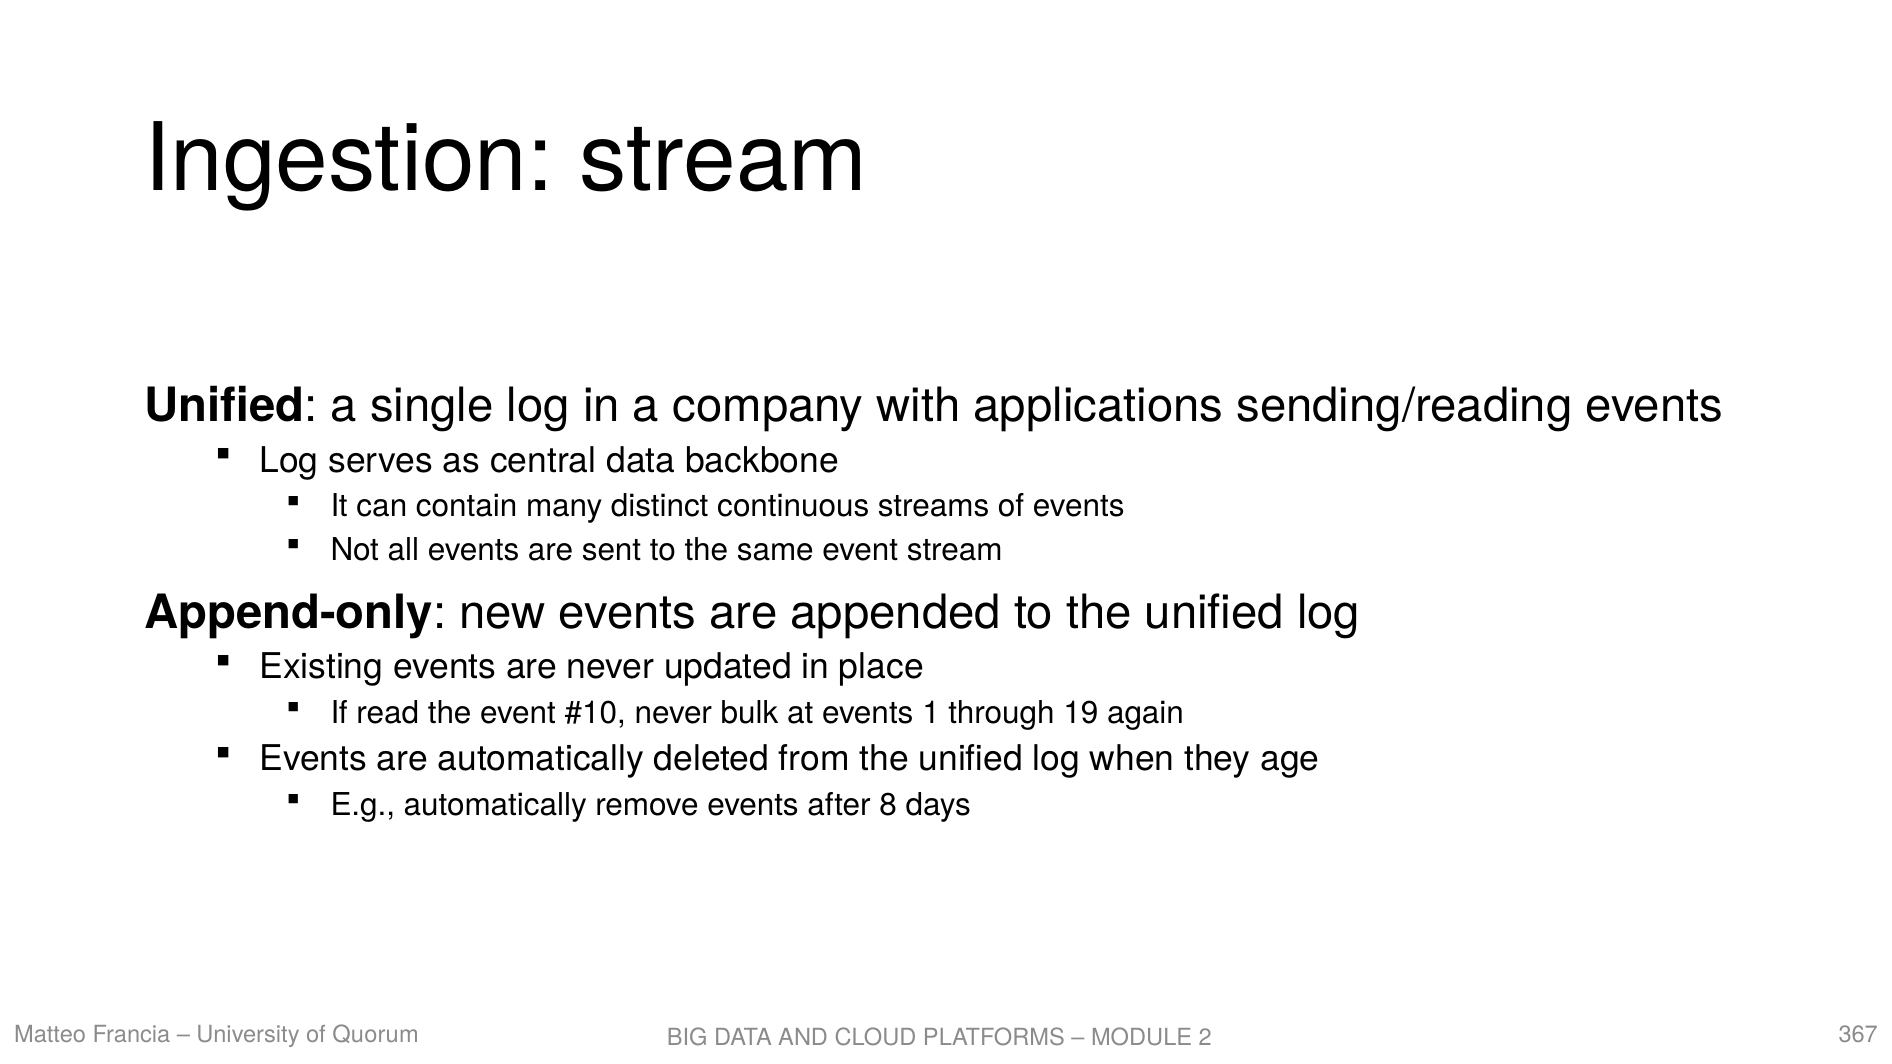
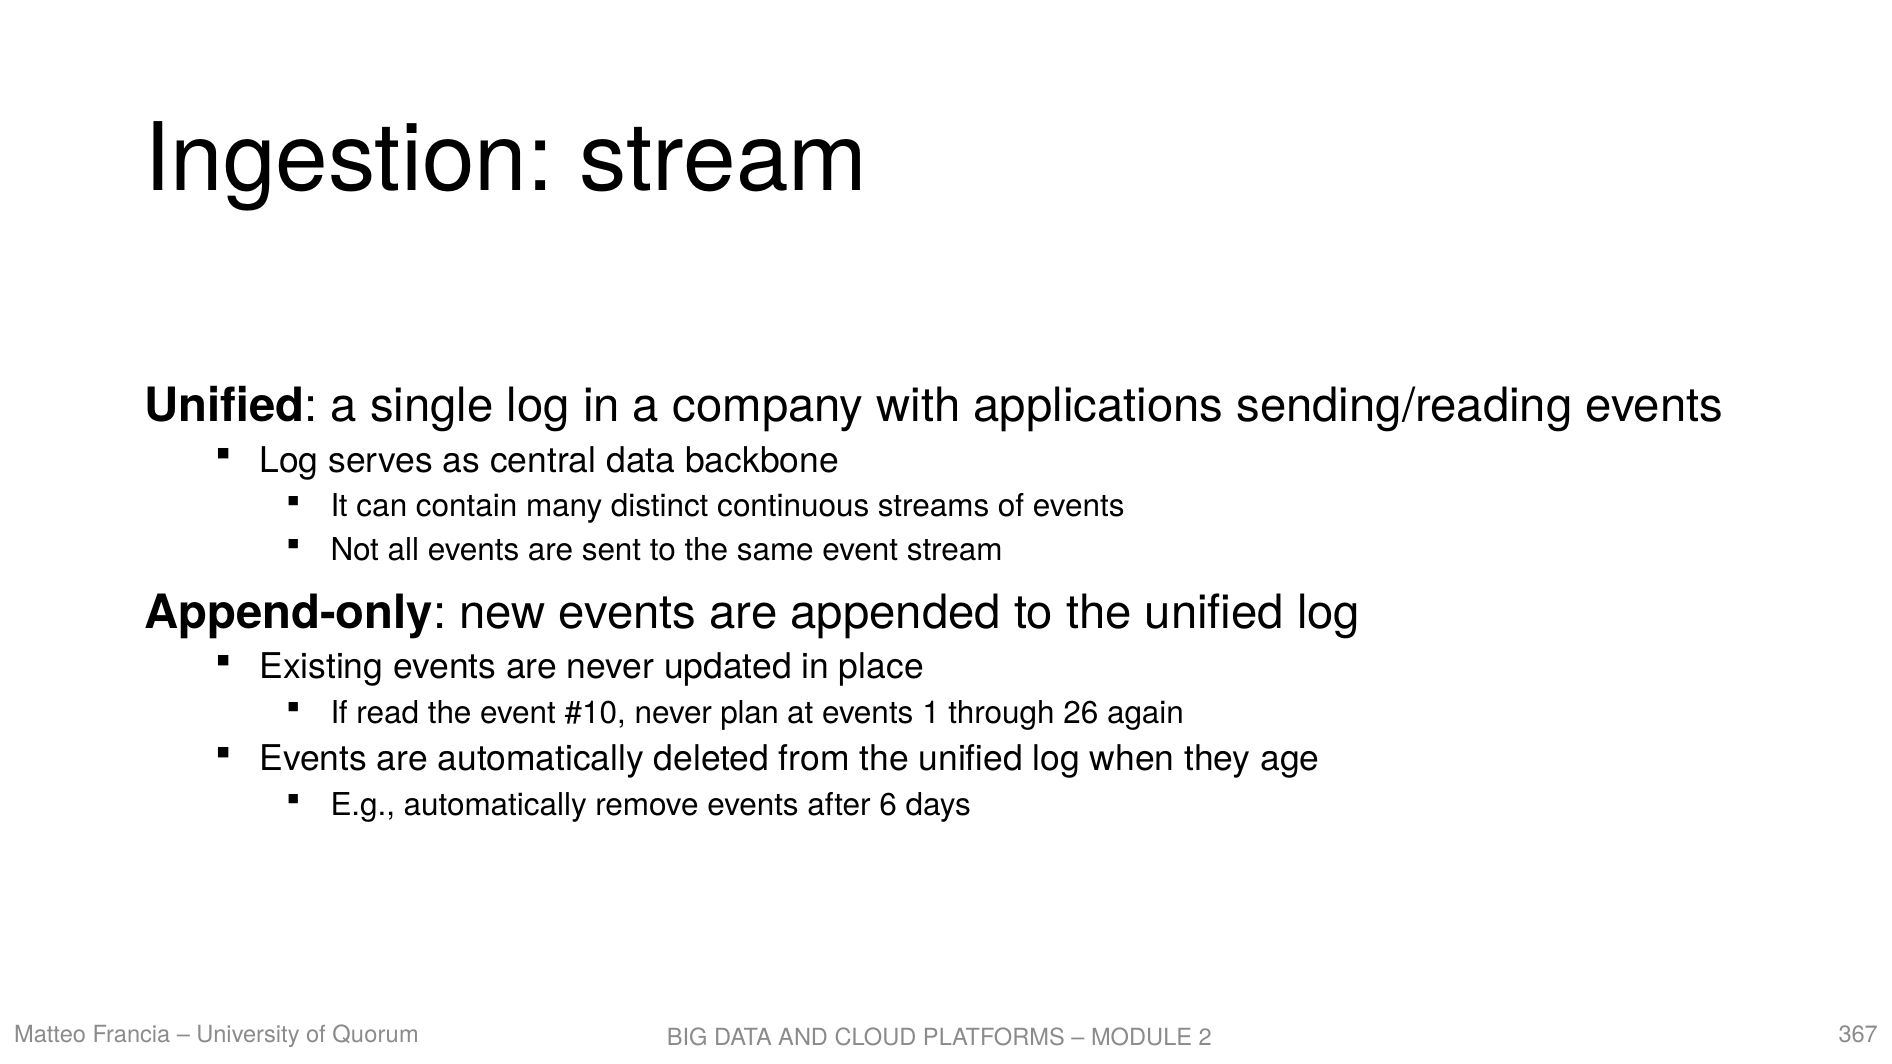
bulk: bulk -> plan (750, 713)
19: 19 -> 26 (1081, 713)
8: 8 -> 6 (888, 805)
